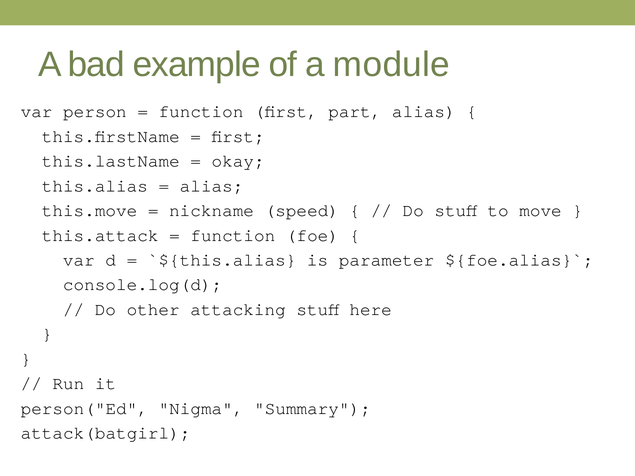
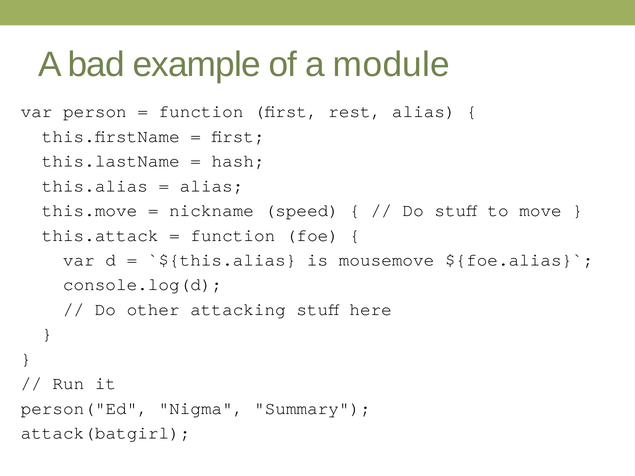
part: part -> rest (355, 112)
okay: okay -> hash (238, 161)
parameter: parameter -> mousemove (387, 260)
